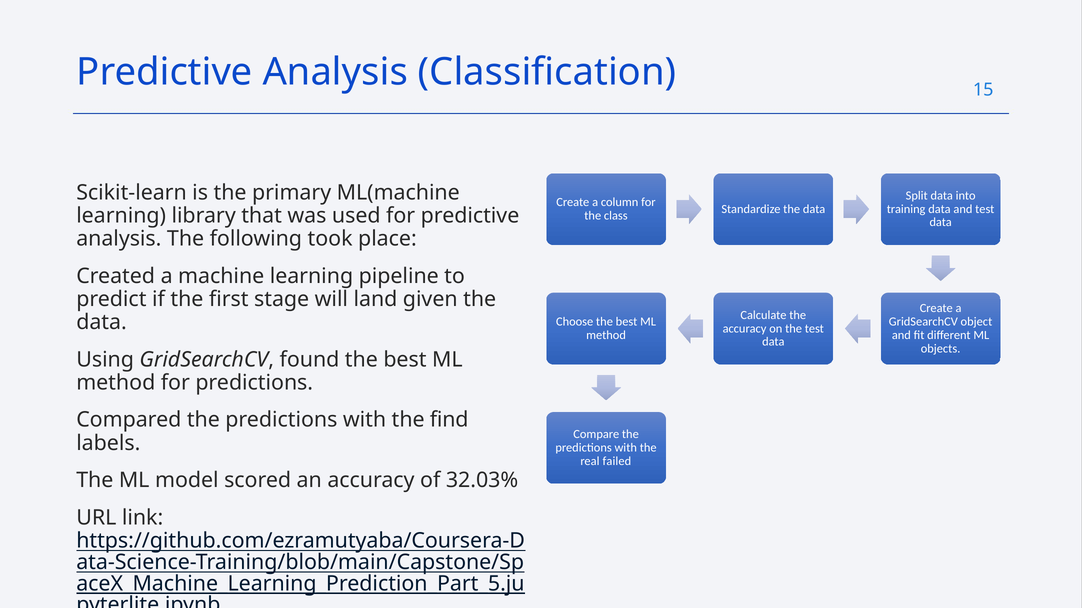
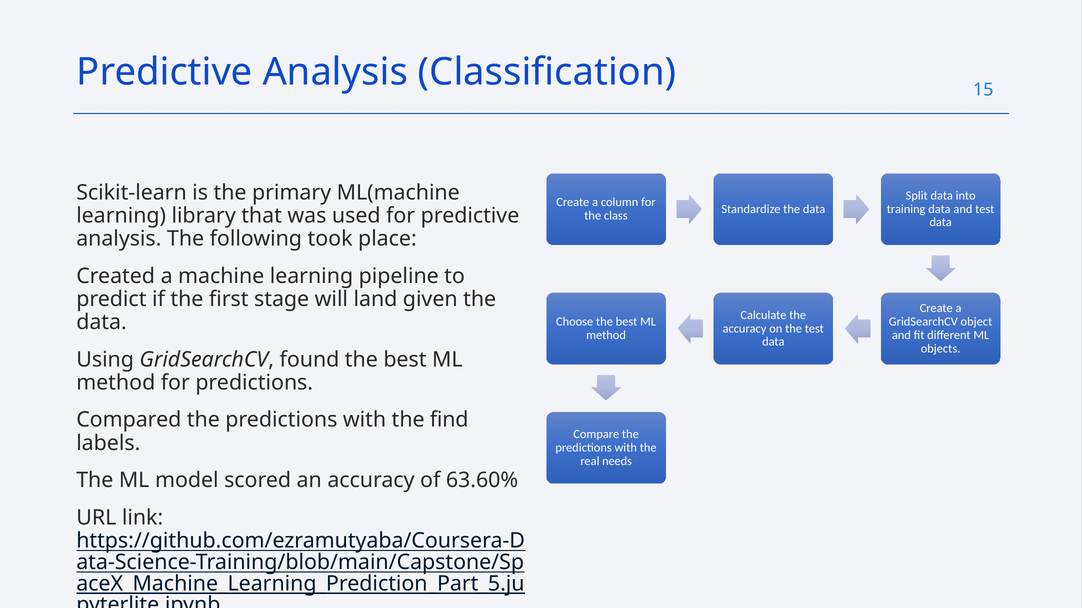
failed: failed -> needs (617, 462)
32.03%: 32.03% -> 63.60% (482, 481)
